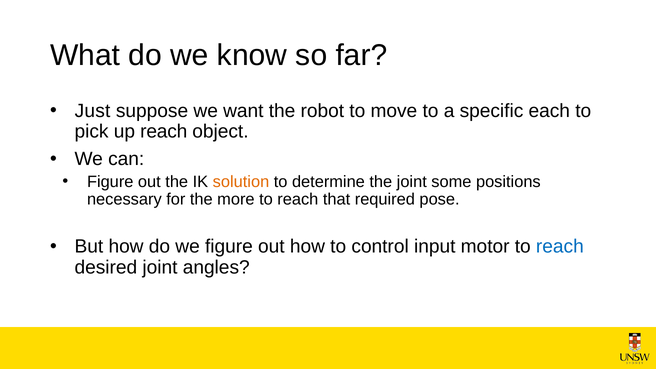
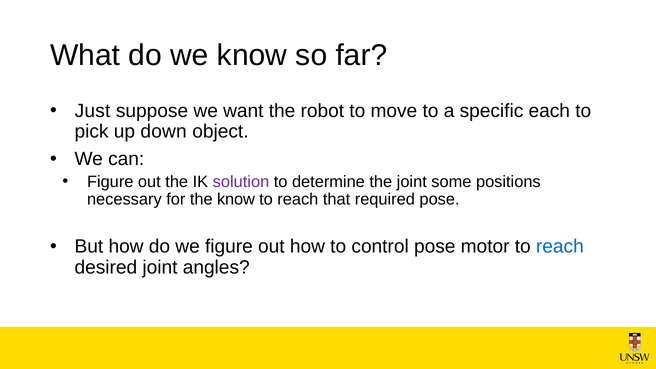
up reach: reach -> down (164, 132)
solution colour: orange -> purple (241, 182)
the more: more -> know (236, 199)
control input: input -> pose (435, 247)
